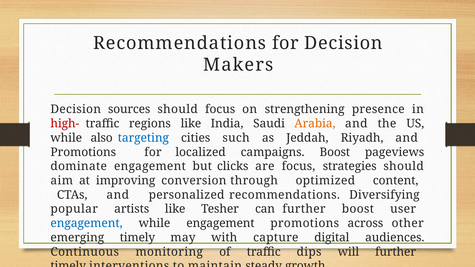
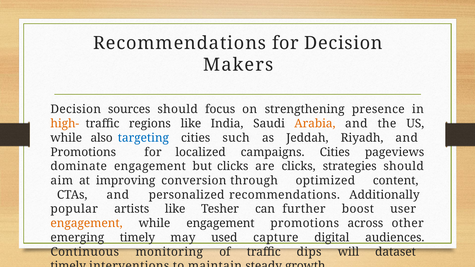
high- colour: red -> orange (65, 124)
campaigns Boost: Boost -> Cities (335, 152)
are focus: focus -> clicks (299, 166)
Diversifying: Diversifying -> Additionally (384, 195)
engagement colour: blue -> orange (87, 223)
with: with -> used (224, 238)
will further: further -> dataset (396, 252)
